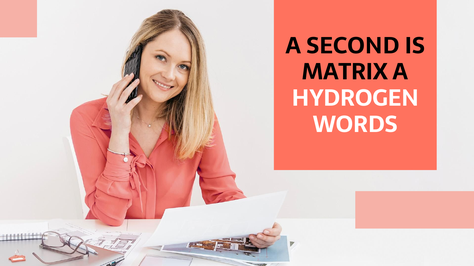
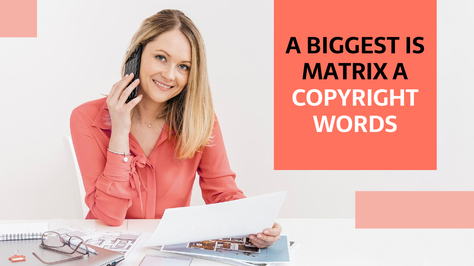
SECOND: SECOND -> BIGGEST (353, 46)
HYDROGEN: HYDROGEN -> COPYRIGHT (355, 99)
